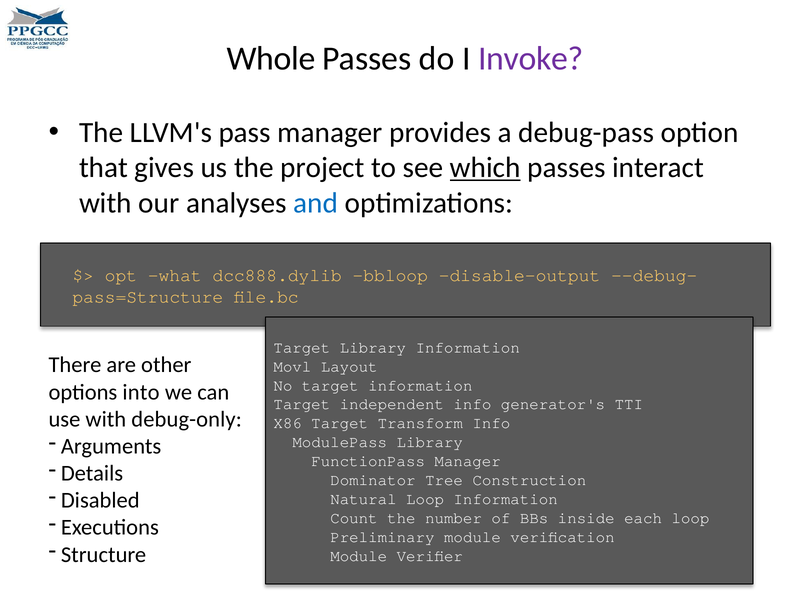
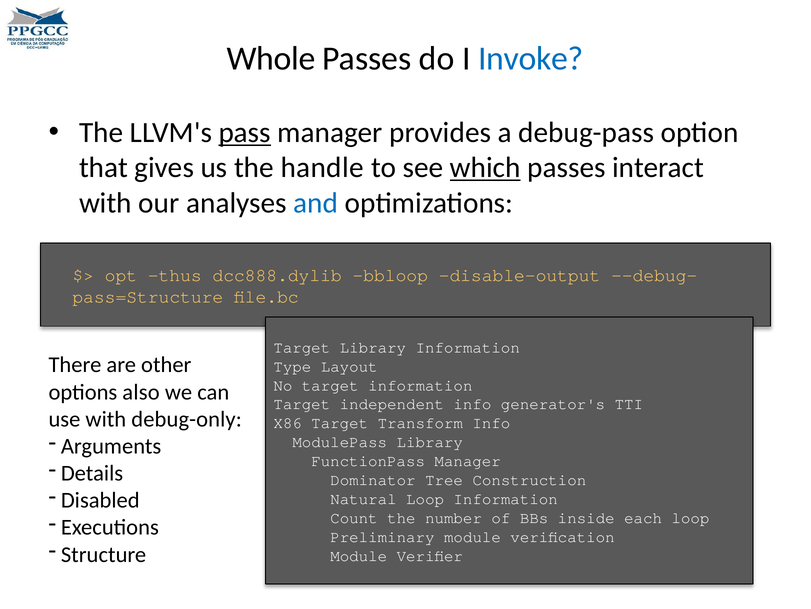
Invoke colour: purple -> blue (531, 59)
pass underline: none -> present (245, 132)
project: project -> handle (322, 168)
what: what -> thus (175, 275)
Movl: Movl -> Type (292, 366)
into: into -> also (141, 392)
